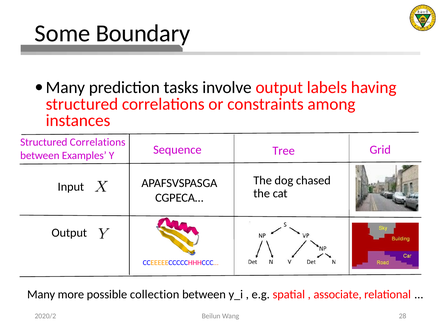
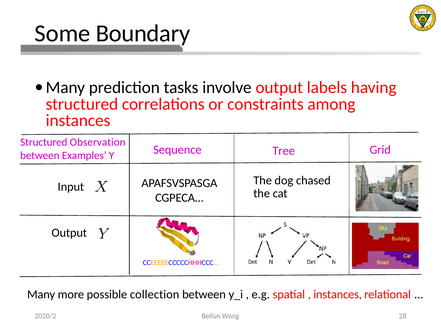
Correlations: Correlations -> Observation (98, 142)
associate: associate -> instances (338, 294)
